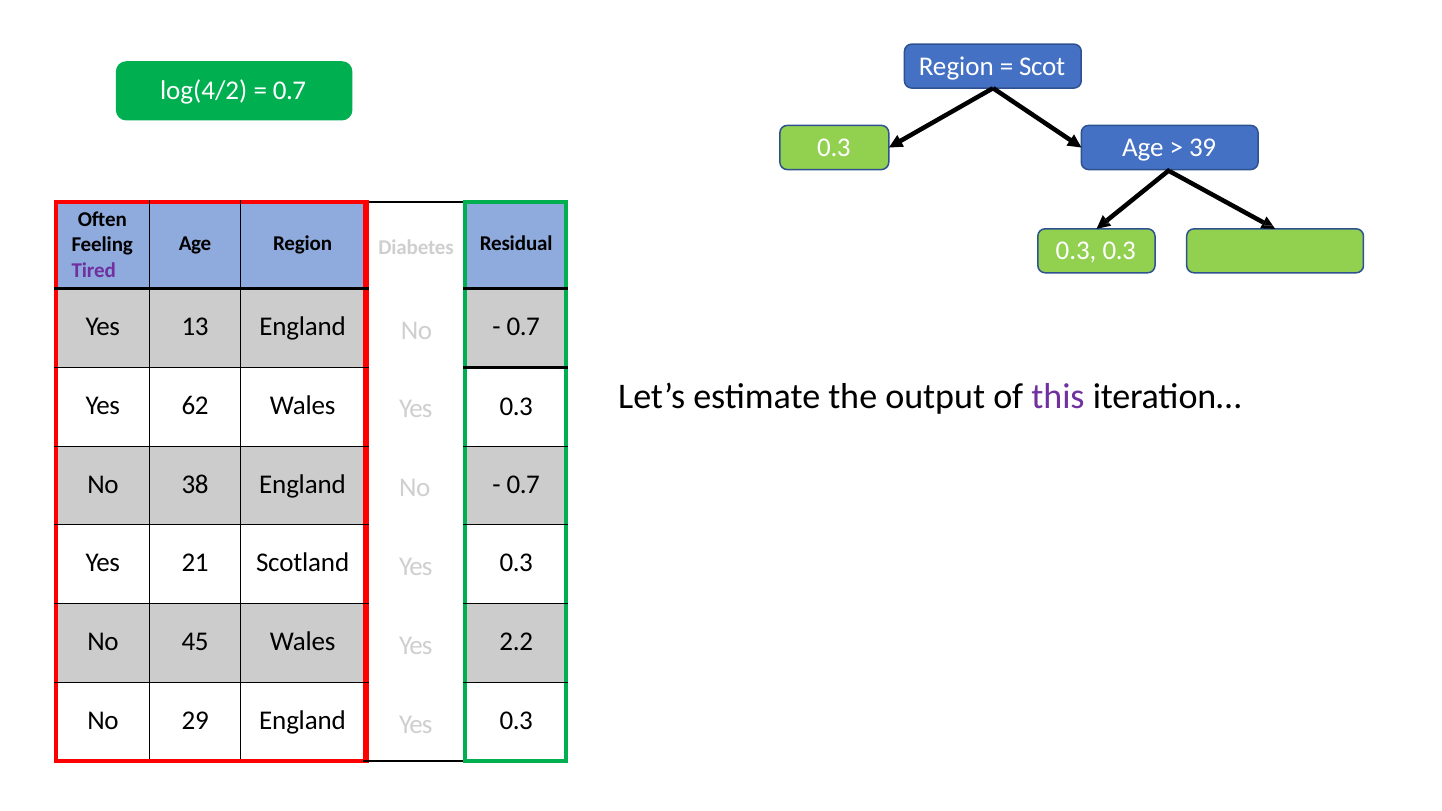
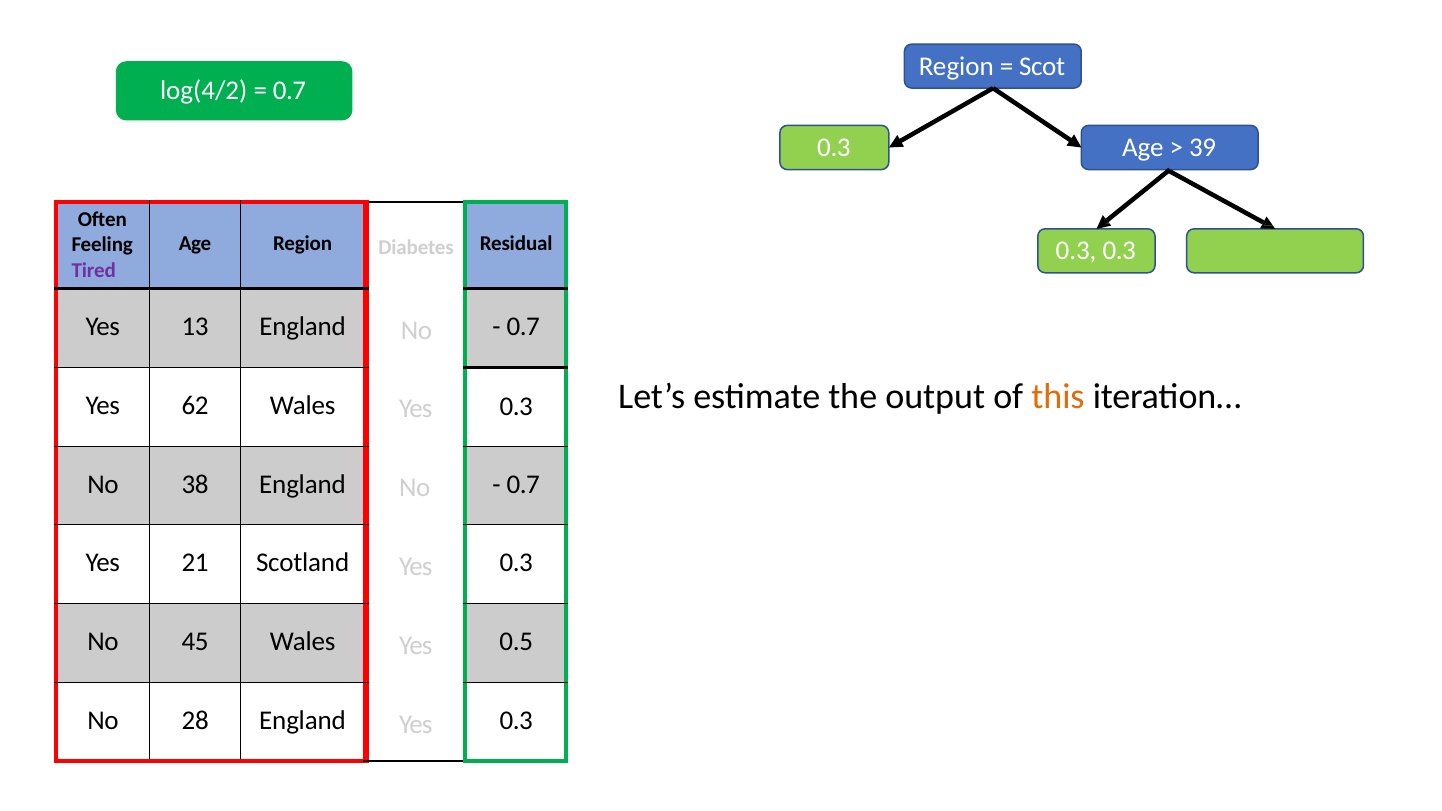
this colour: purple -> orange (1058, 396)
2.2: 2.2 -> 0.5 (516, 642)
29: 29 -> 28 (195, 721)
